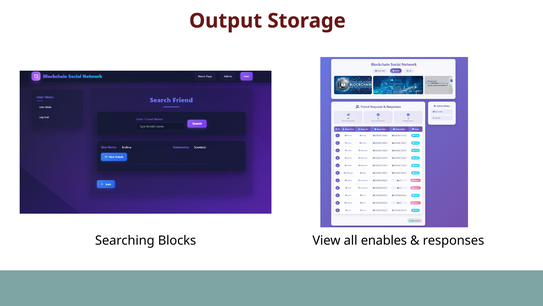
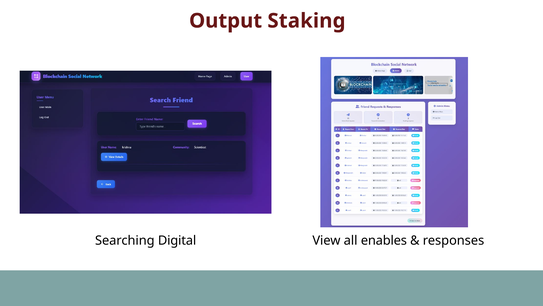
Storage: Storage -> Staking (306, 21)
Blocks: Blocks -> Digital (177, 240)
